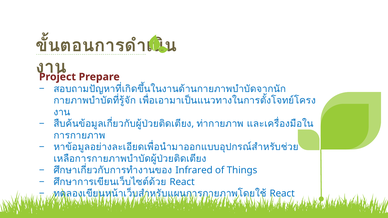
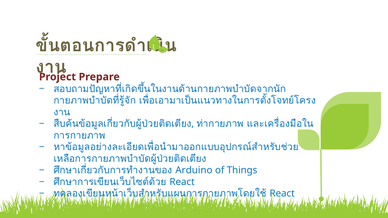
Infrared: Infrared -> Arduino (194, 170)
